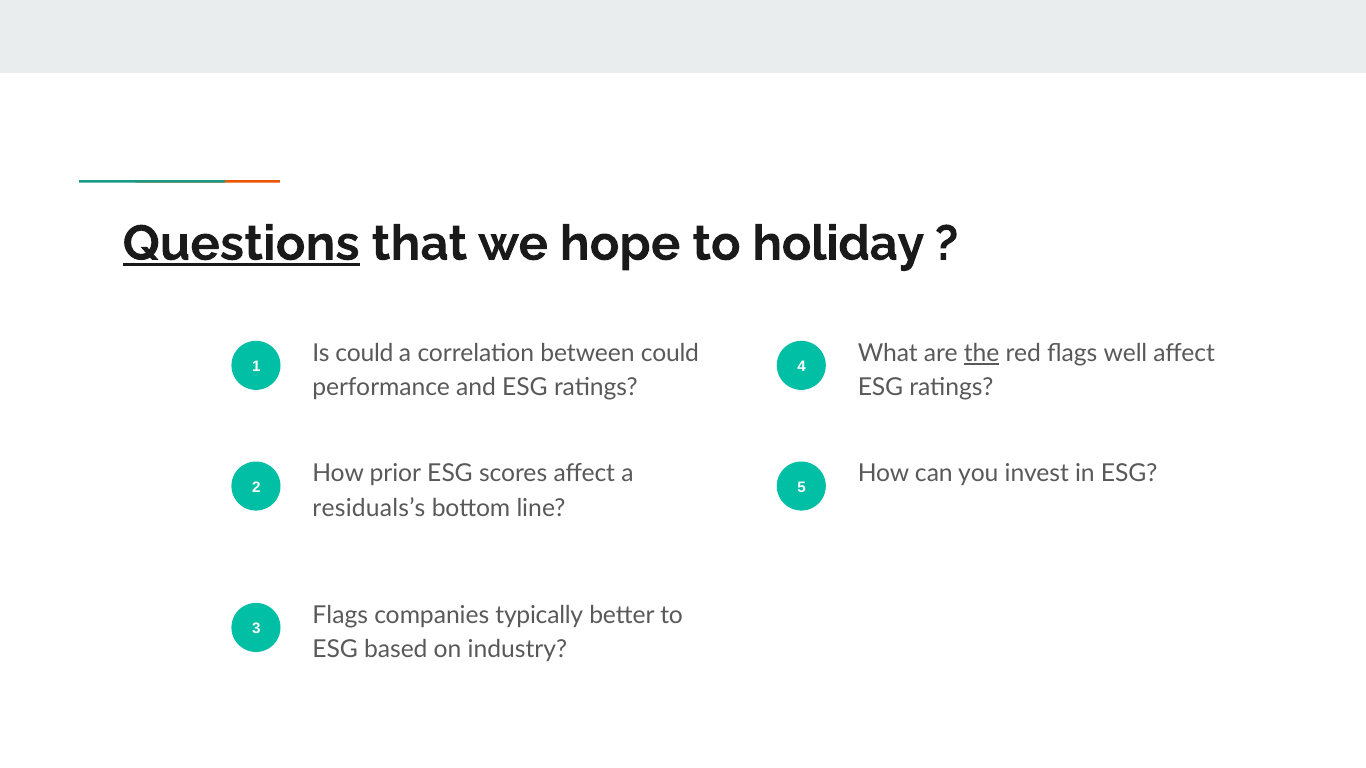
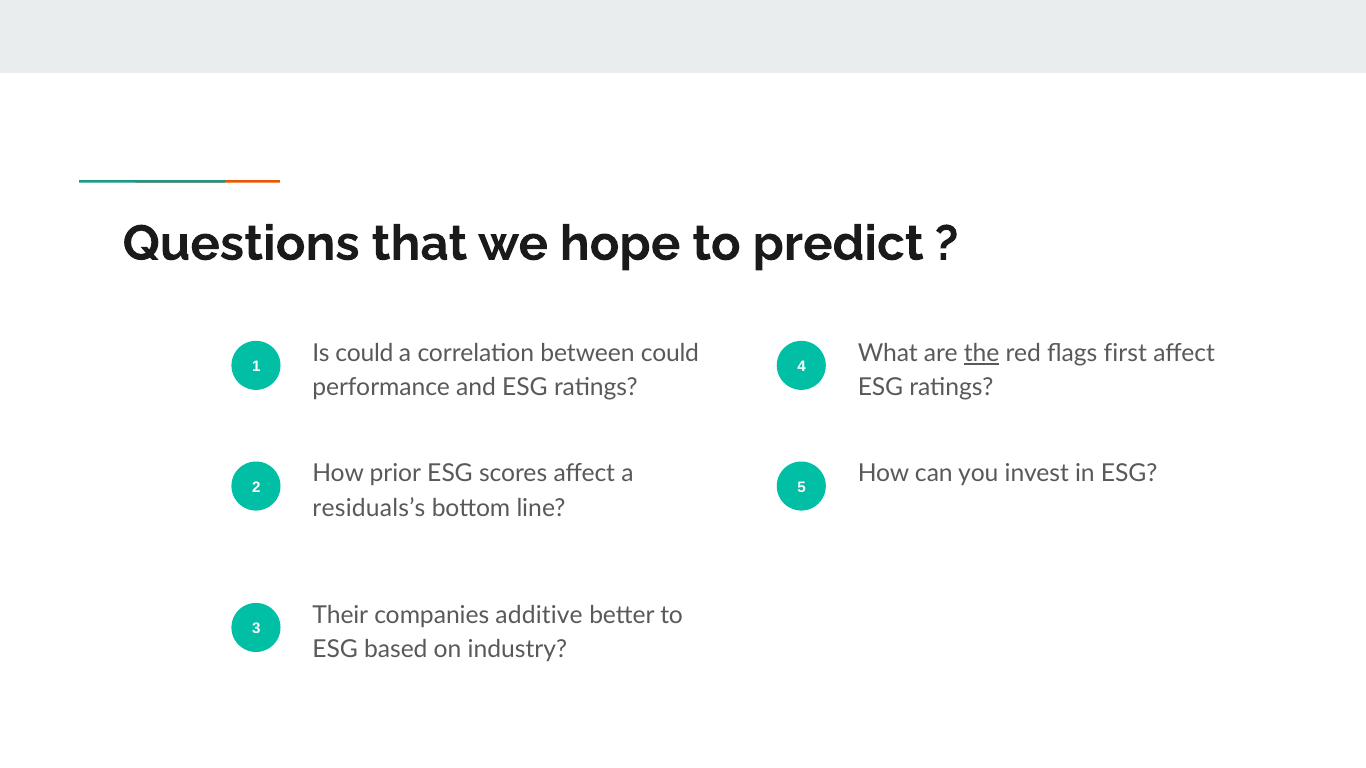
Questions underline: present -> none (241, 244)
holiday: holiday -> predict (838, 244)
well: well -> first (1125, 353)
Flags: Flags -> Their (340, 616)
typically: typically -> additive (539, 616)
